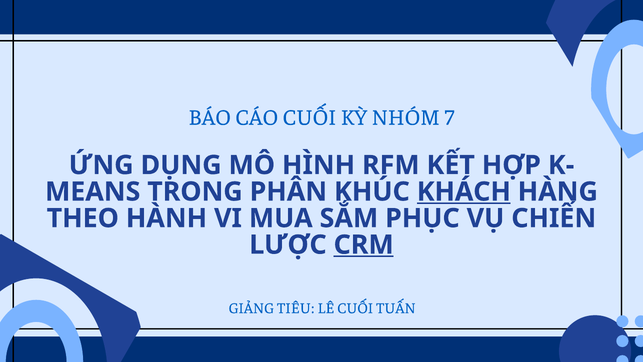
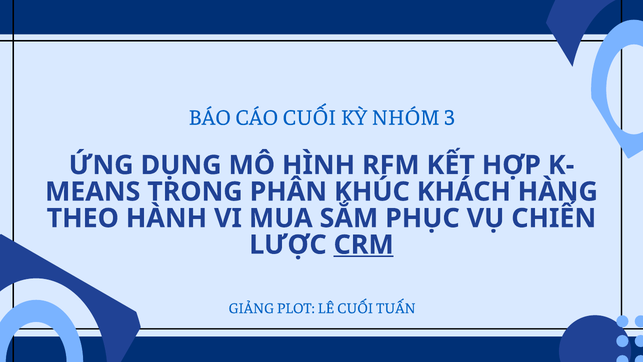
7: 7 -> 3 (449, 117)
KHÁCH underline: present -> none (464, 192)
TIÊU: TIÊU -> PLOT (296, 308)
